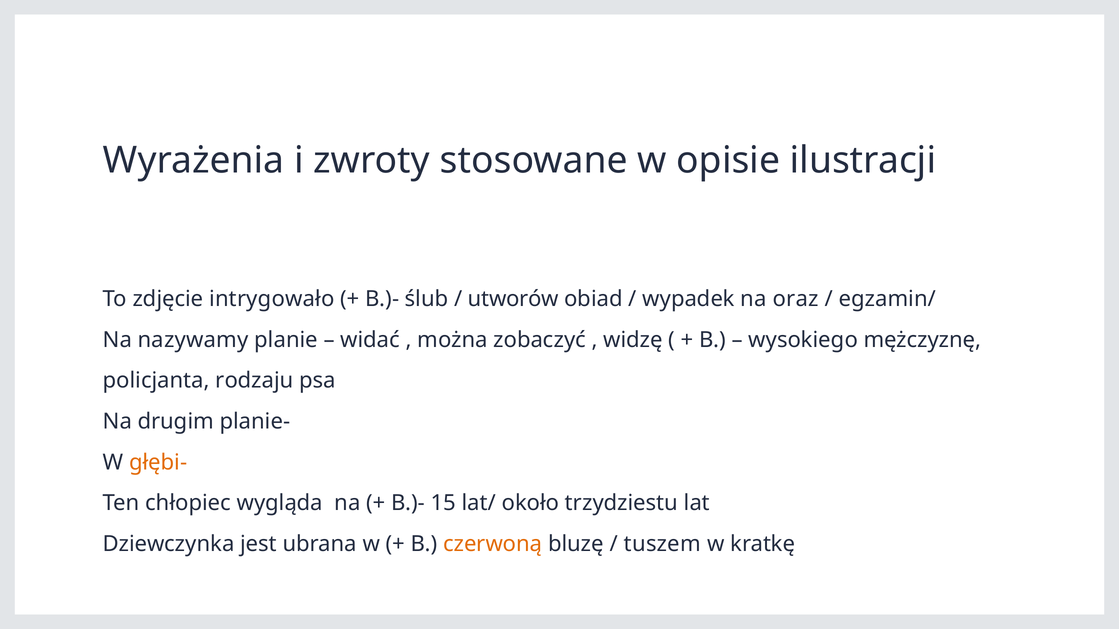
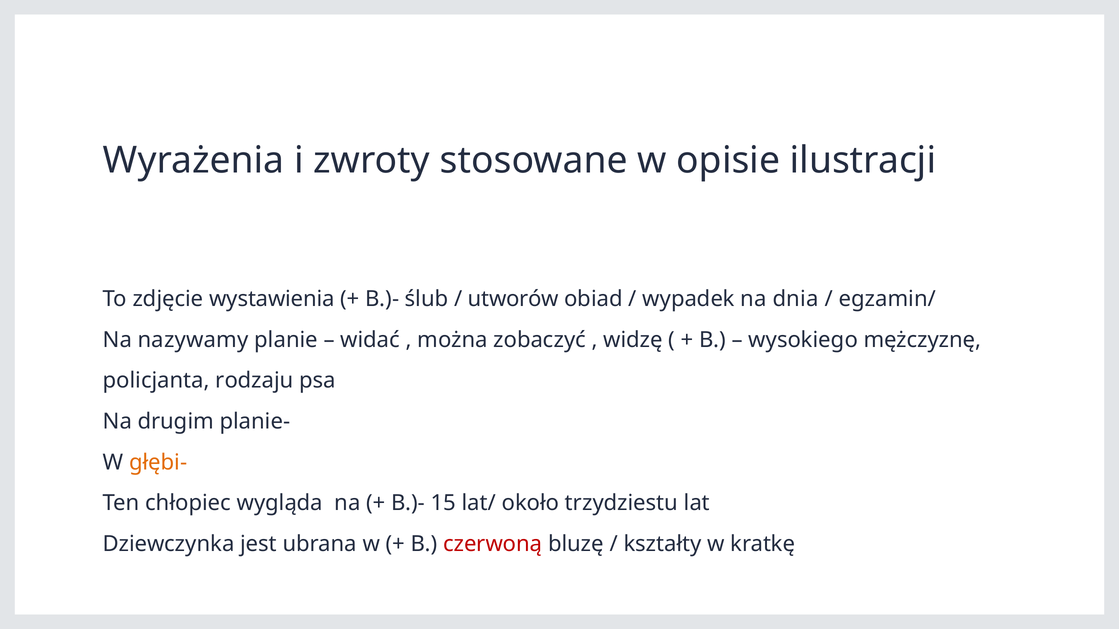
intrygowało: intrygowało -> wystawienia (272, 299)
oraz: oraz -> dnia (796, 299)
czerwoną colour: orange -> red (493, 544)
tuszem: tuszem -> kształty (663, 544)
